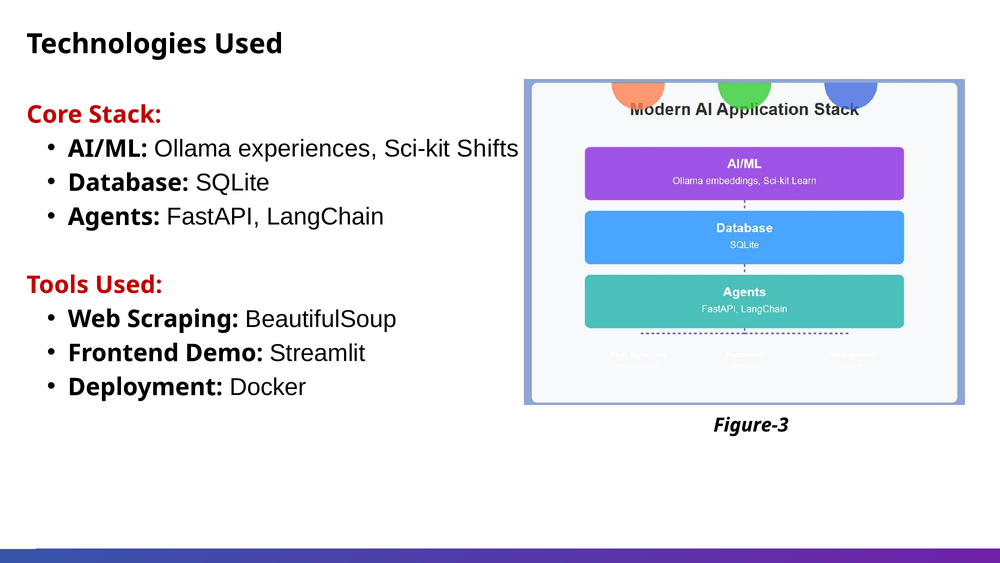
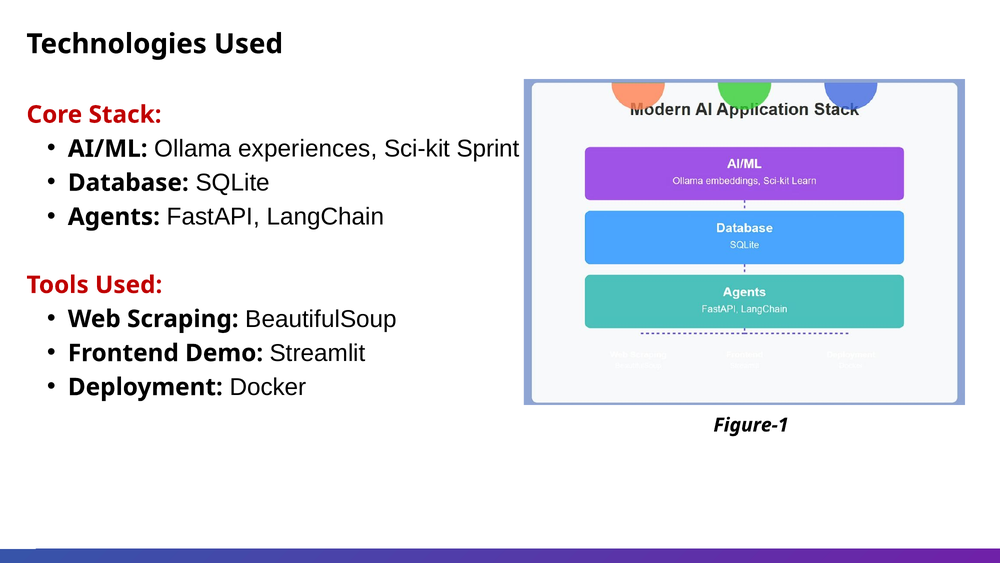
Shifts: Shifts -> Sprint (488, 149)
Figure-3: Figure-3 -> Figure-1 (751, 425)
